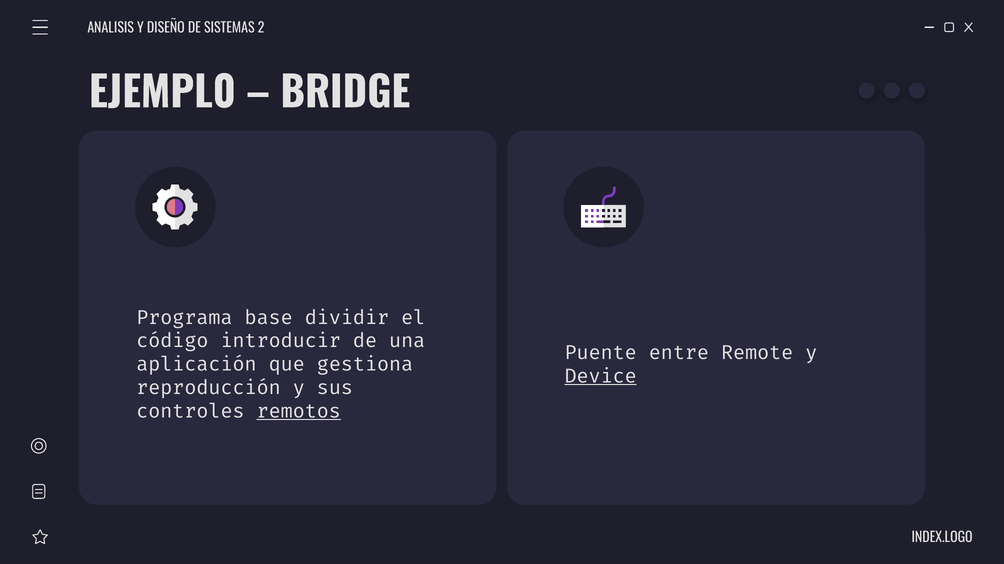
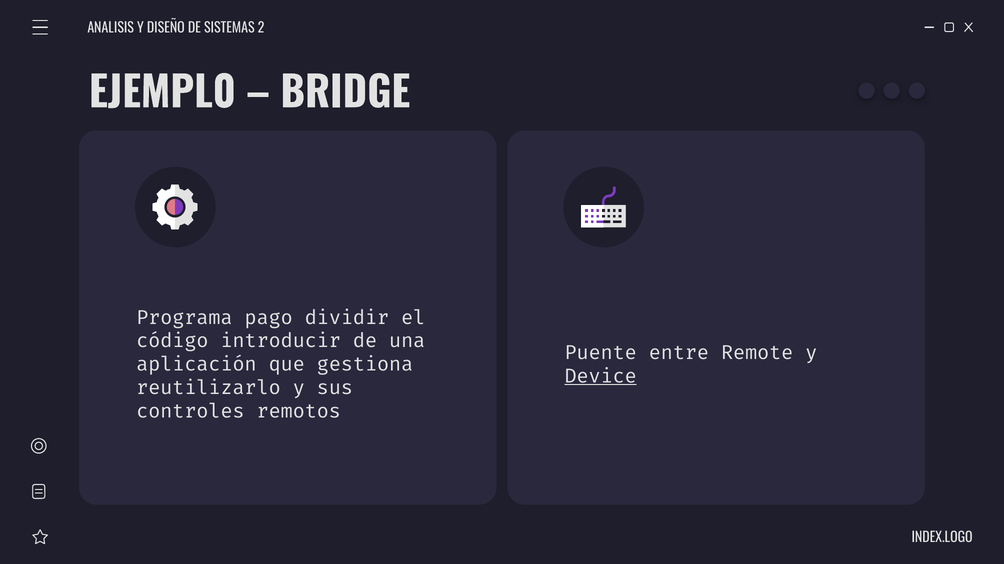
base: base -> pago (269, 318)
reproducción: reproducción -> reutilizarlo (208, 388)
remotos underline: present -> none (299, 412)
